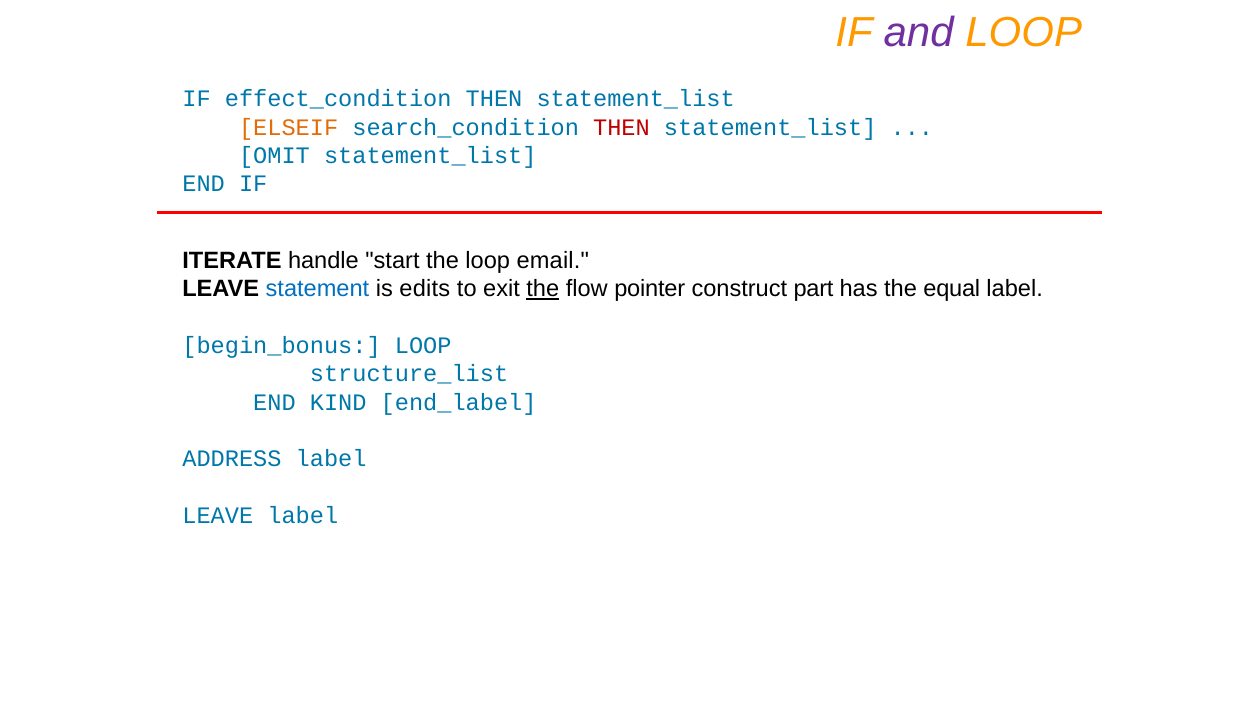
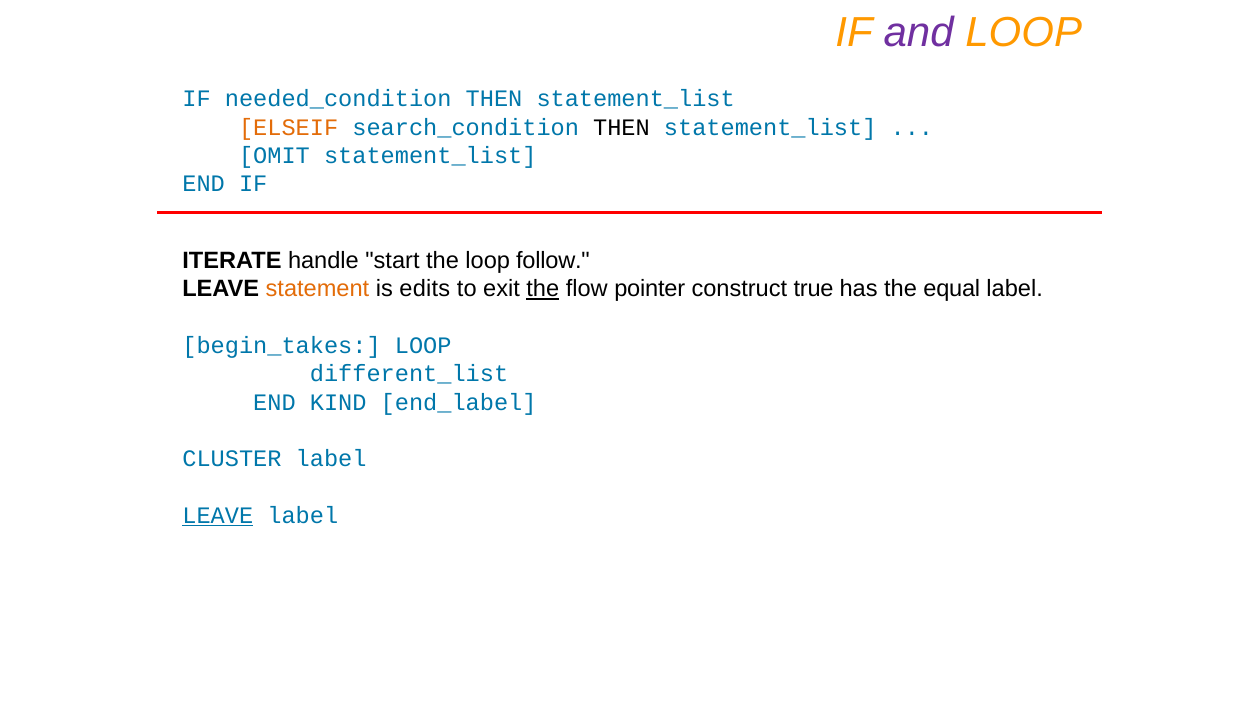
effect_condition: effect_condition -> needed_condition (338, 99)
THEN colour: red -> black (621, 127)
email: email -> follow (553, 261)
statement colour: blue -> orange (317, 289)
part: part -> true (814, 289)
begin_bonus: begin_bonus -> begin_takes (282, 346)
structure_list: structure_list -> different_list (409, 374)
ADDRESS: ADDRESS -> CLUSTER (232, 459)
LEAVE underline: none -> present (218, 516)
